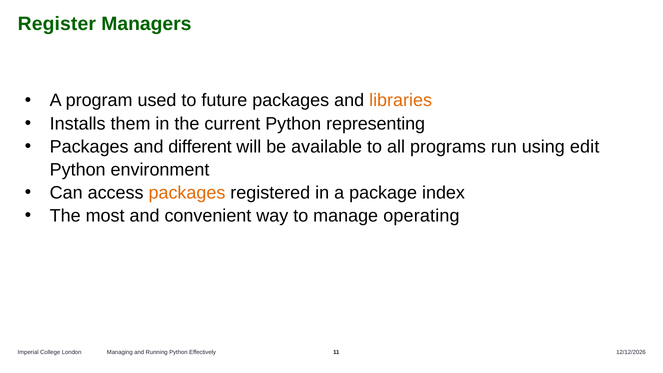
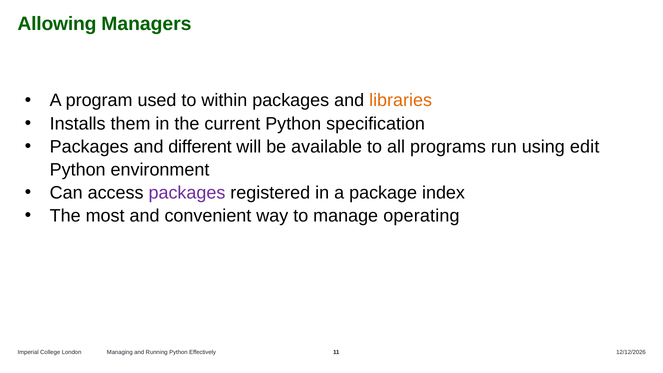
Register: Register -> Allowing (57, 24)
future: future -> within (224, 101)
representing: representing -> specification (376, 124)
packages colour: orange -> purple (187, 193)
